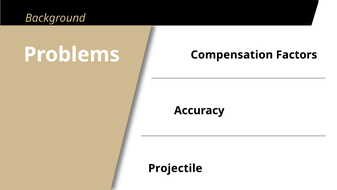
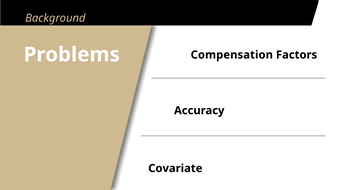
Projectile: Projectile -> Covariate (175, 168)
